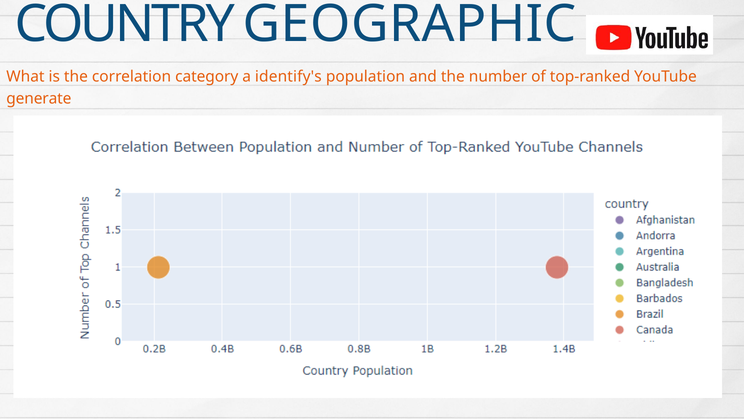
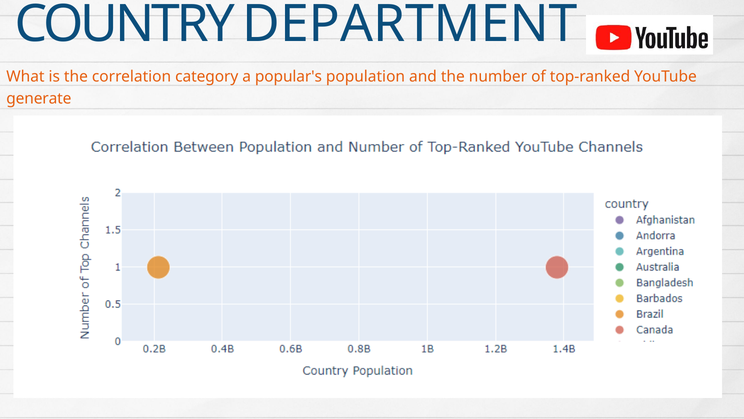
GEOGRAPHIC: GEOGRAPHIC -> DEPARTMENT (410, 24)
identify's: identify's -> popular's (288, 77)
